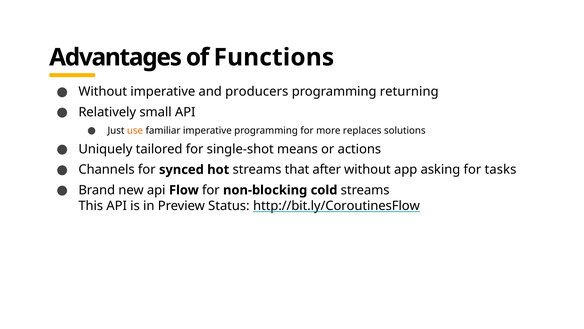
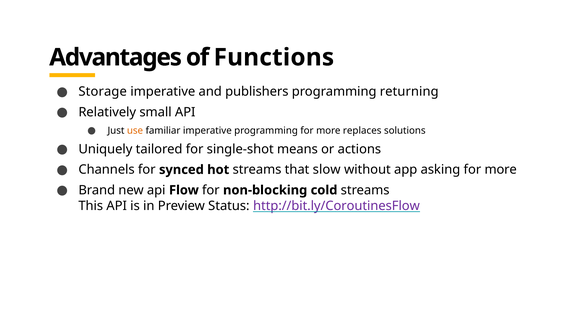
Without: Without -> Storage (103, 92)
producers: producers -> publishers (257, 92)
after: after -> slow (327, 169)
asking for tasks: tasks -> more (501, 169)
http://bit.ly/CoroutinesFlow colour: black -> purple (336, 205)
